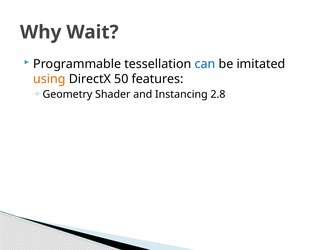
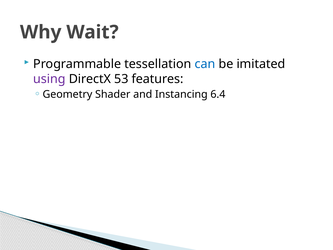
using colour: orange -> purple (49, 79)
50: 50 -> 53 (121, 79)
2.8: 2.8 -> 6.4 (218, 94)
